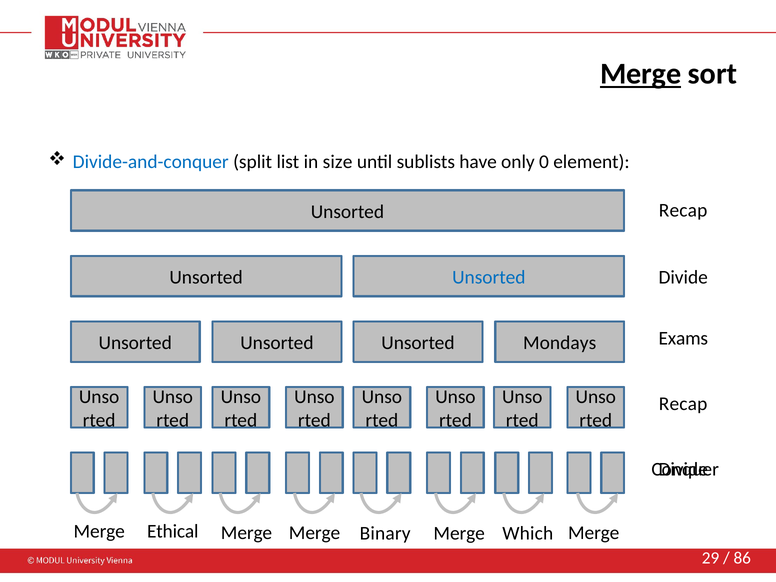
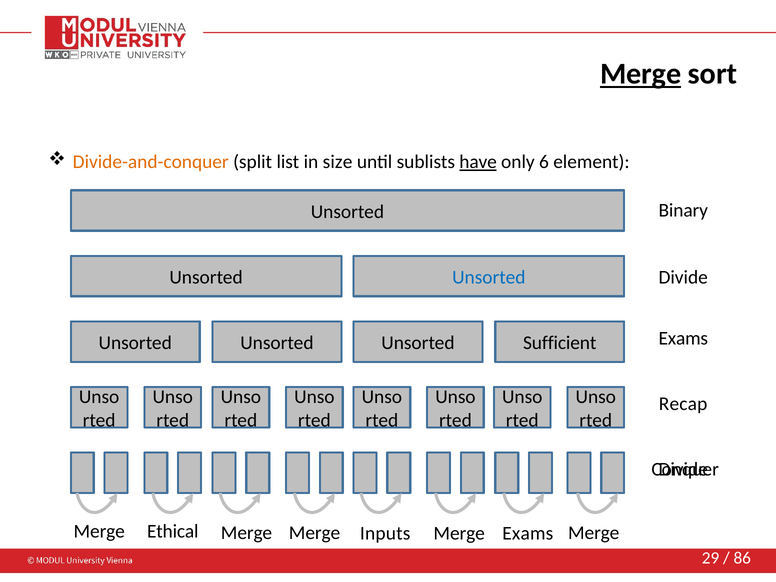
Divide-and-conquer colour: blue -> orange (151, 162)
have underline: none -> present (478, 162)
0: 0 -> 6 (544, 162)
Unsorted Recap: Recap -> Binary (683, 210)
Mondays: Mondays -> Sufficient (560, 343)
Binary: Binary -> Inputs (385, 534)
Merge Which: Which -> Exams (528, 534)
